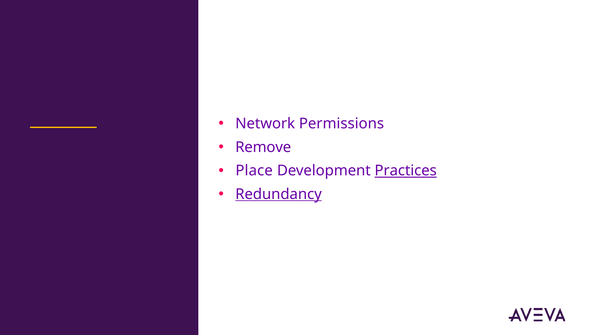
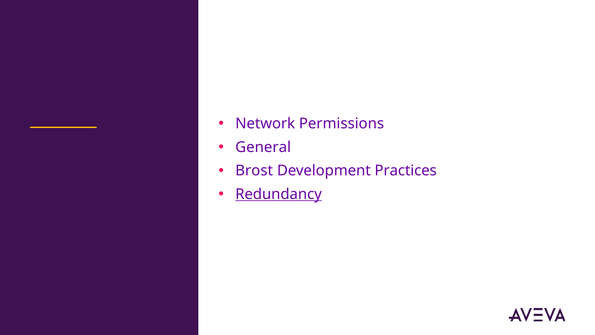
Remove: Remove -> General (263, 147)
Place: Place -> Brost (254, 171)
Practices underline: present -> none (406, 171)
